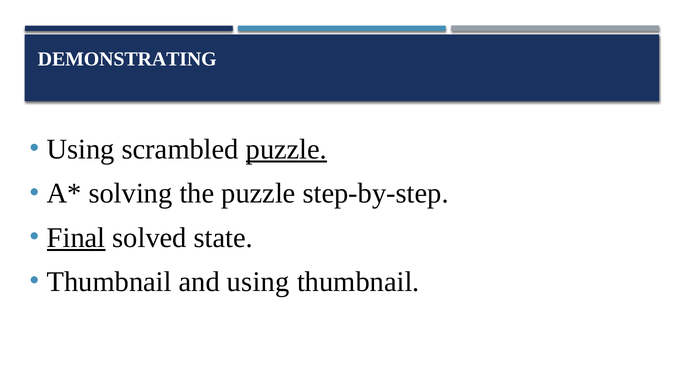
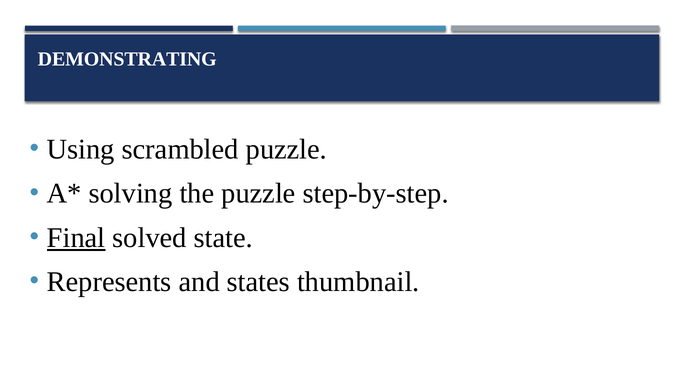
puzzle underline: present -> none (286, 149)
Thumbnail: Thumbnail -> Represents (109, 282)
and using: using -> states (258, 282)
